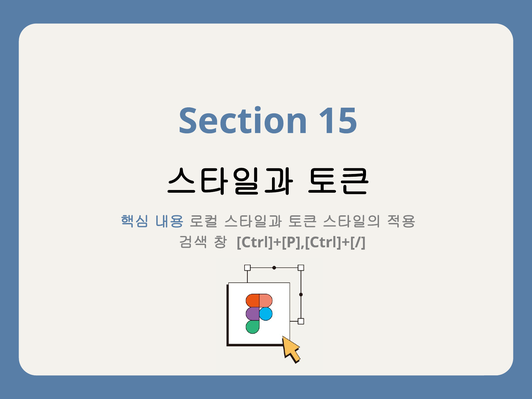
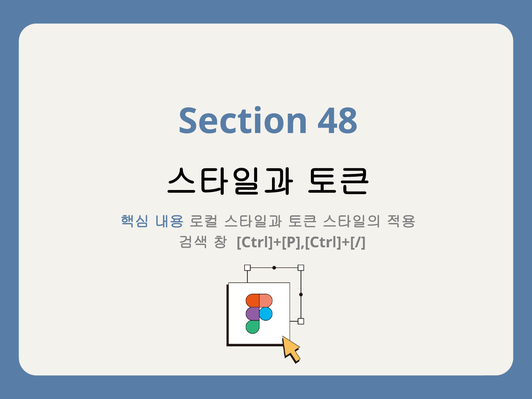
15: 15 -> 48 (338, 121)
